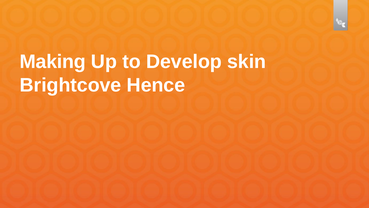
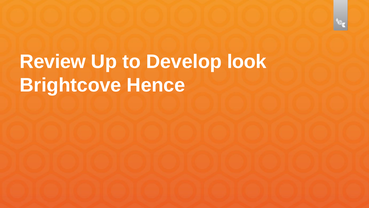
Making: Making -> Review (53, 62)
skin: skin -> look (247, 62)
